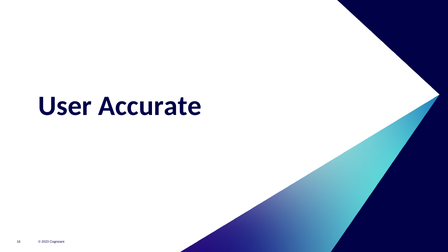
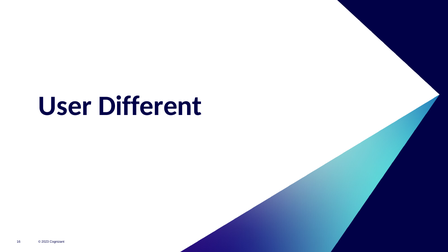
Accurate: Accurate -> Different (150, 106)
